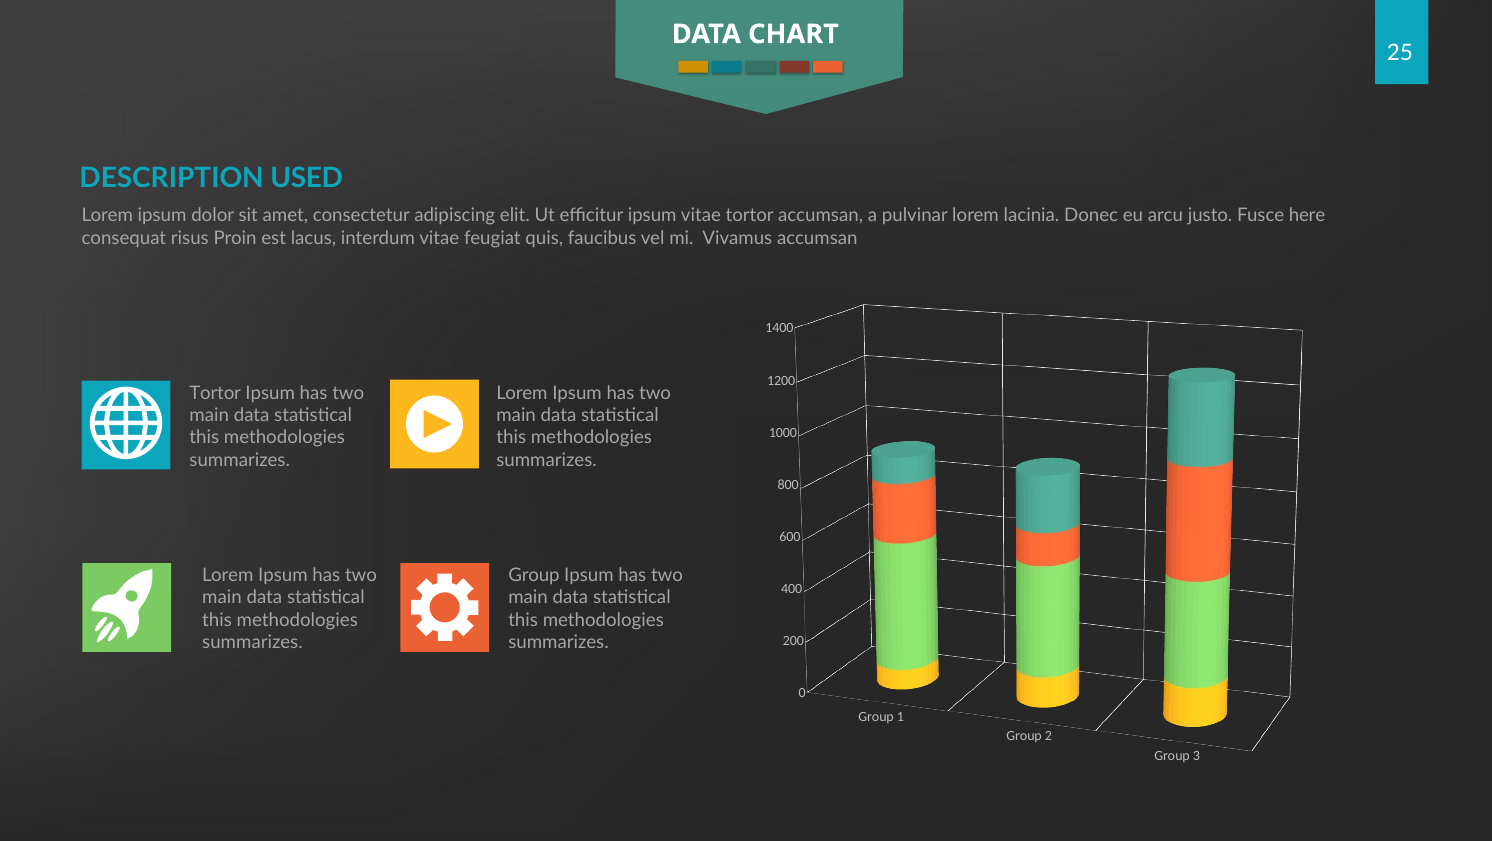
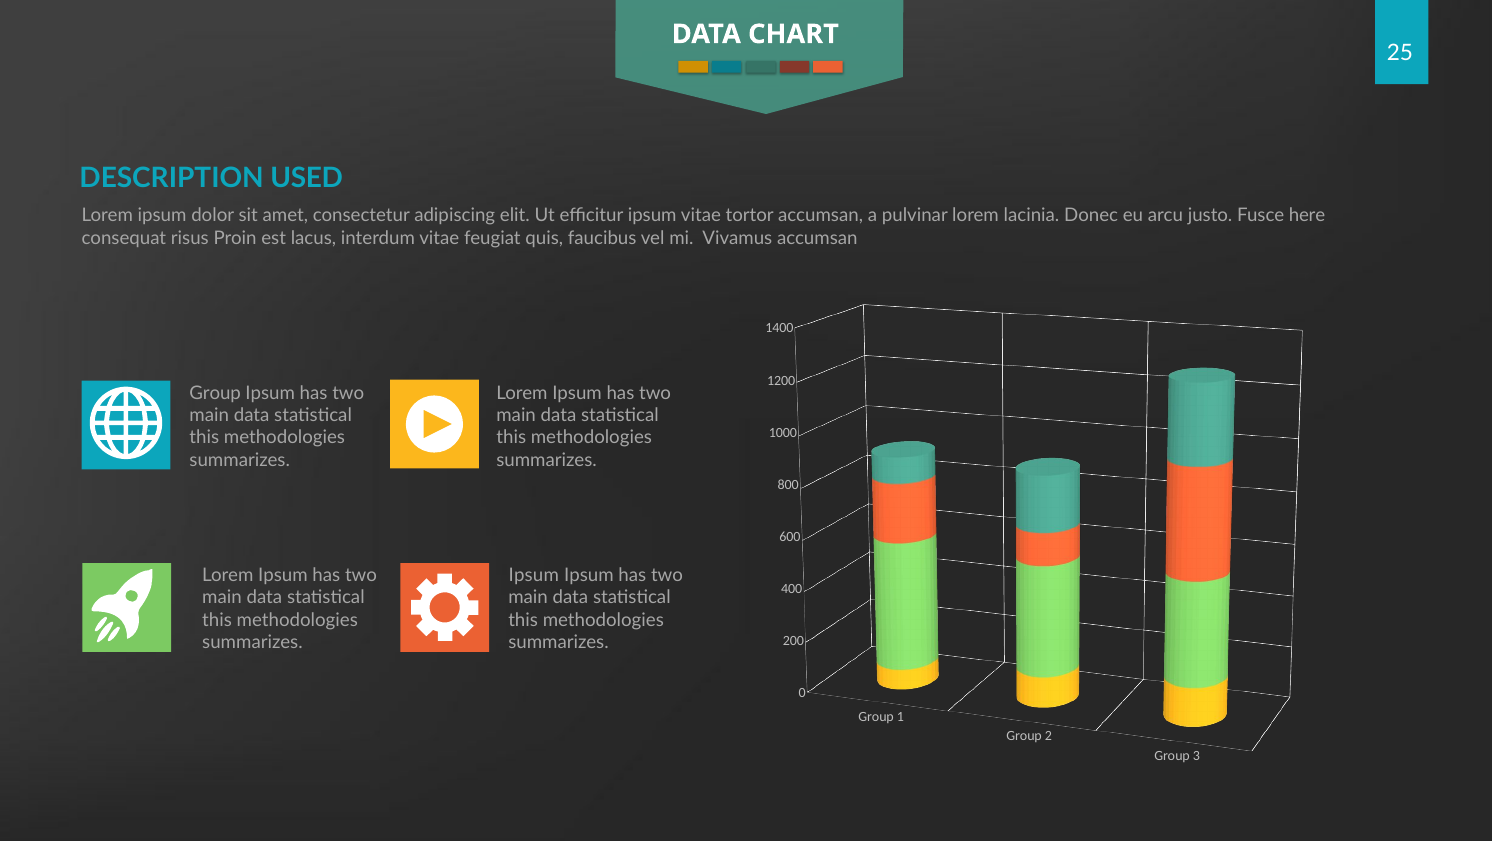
Tortor: Tortor -> Group (215, 393)
Group: Group -> Ipsum (534, 575)
